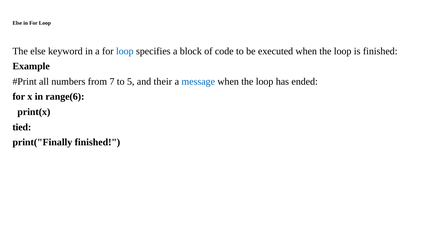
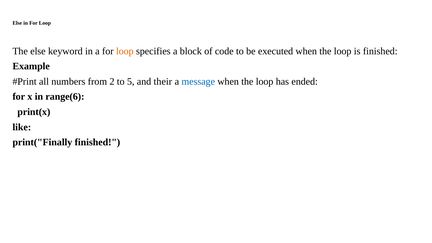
loop colour: blue -> orange (125, 51)
7: 7 -> 2 (112, 82)
tied: tied -> like (22, 127)
